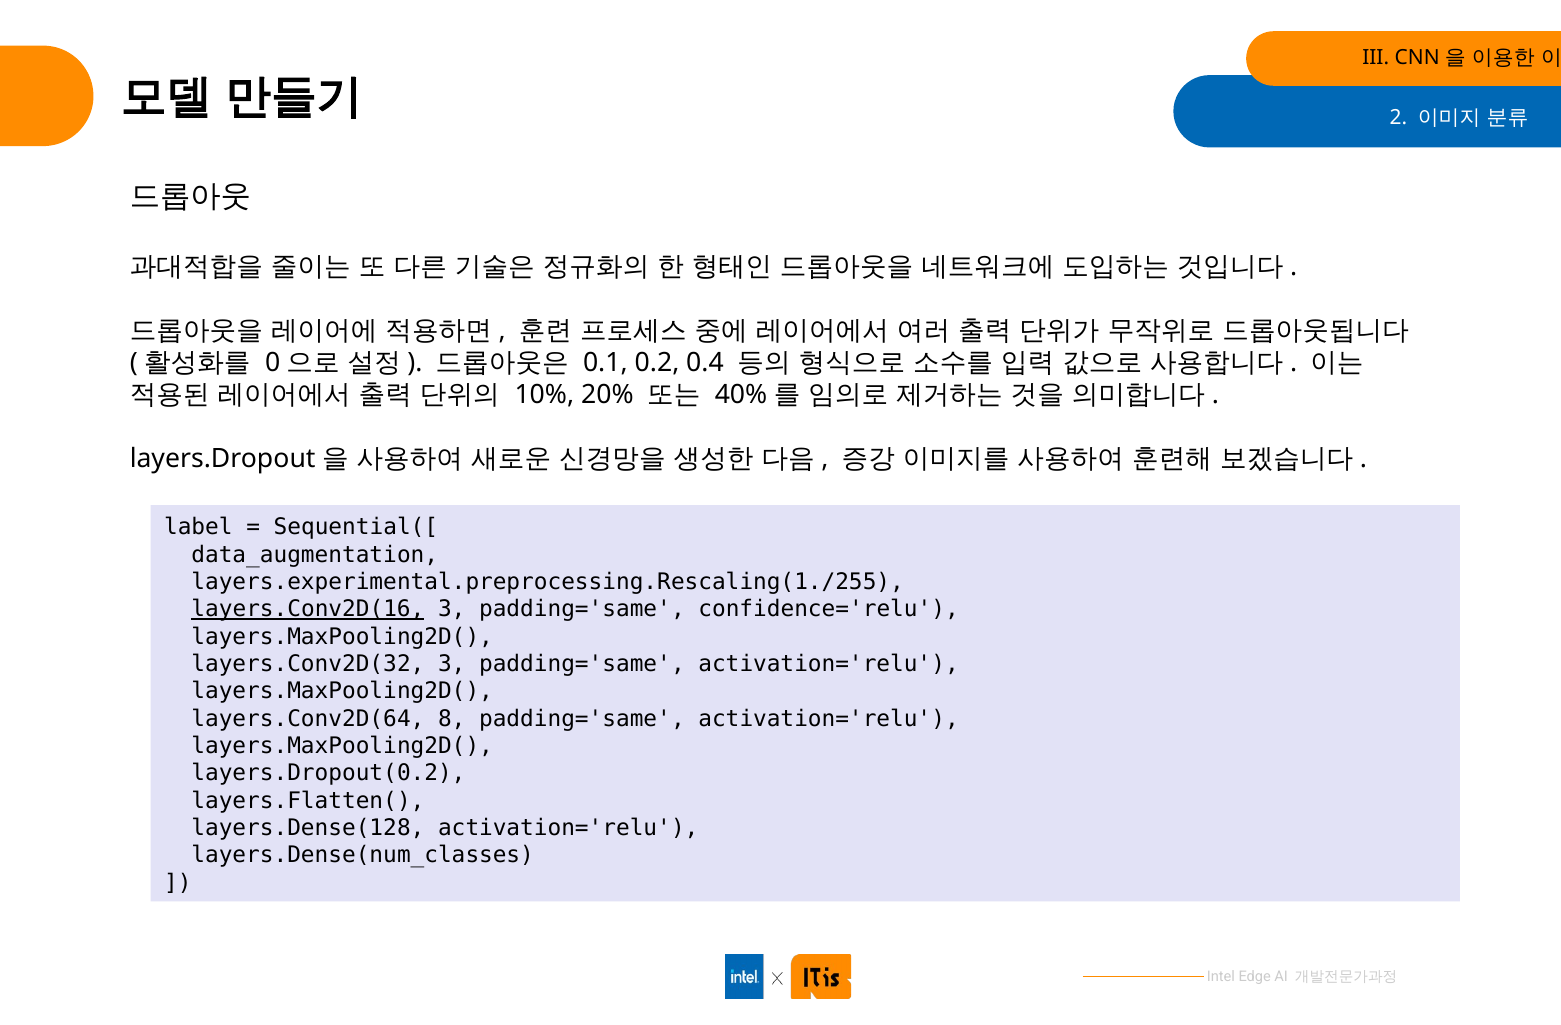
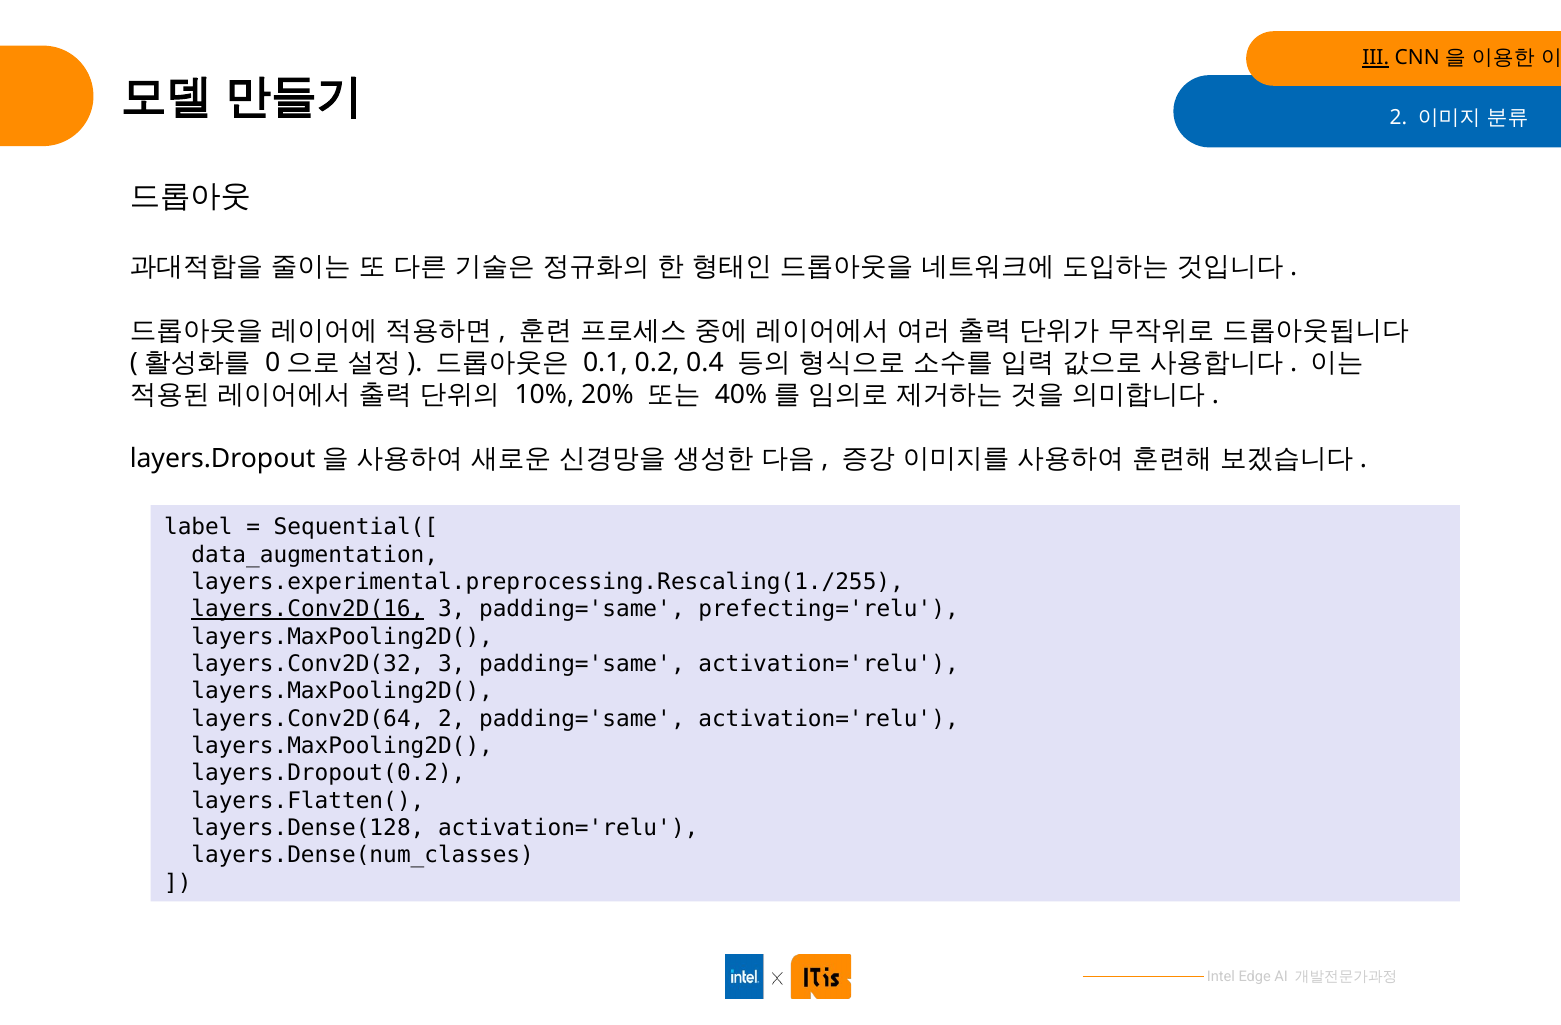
III underline: none -> present (1376, 58)
confidence='relu: confidence='relu -> prefecting='relu (829, 609)
layers.Conv2D(64 8: 8 -> 2 (452, 719)
